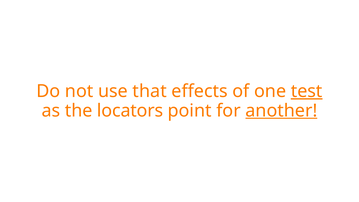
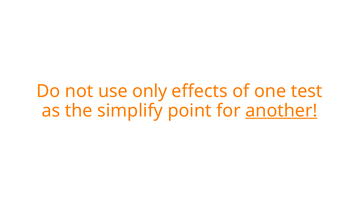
that: that -> only (150, 91)
test underline: present -> none (307, 91)
locators: locators -> simplify (130, 111)
